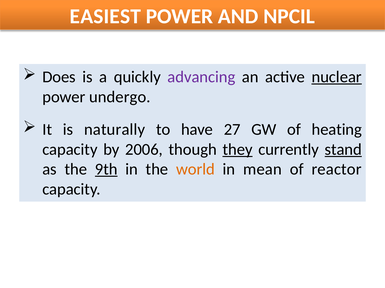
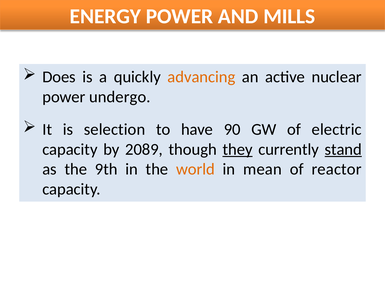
EASIEST: EASIEST -> ENERGY (105, 16)
NPCIL: NPCIL -> MILLS (289, 16)
advancing colour: purple -> orange (201, 77)
nuclear underline: present -> none (337, 77)
naturally: naturally -> selection (115, 130)
27: 27 -> 90 (232, 130)
heating: heating -> electric (337, 130)
2006: 2006 -> 2089 (144, 150)
9th underline: present -> none (106, 170)
